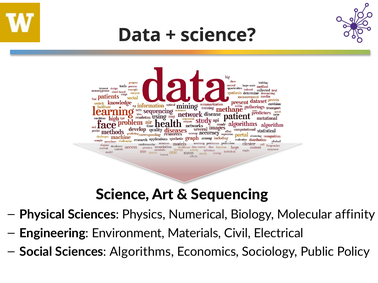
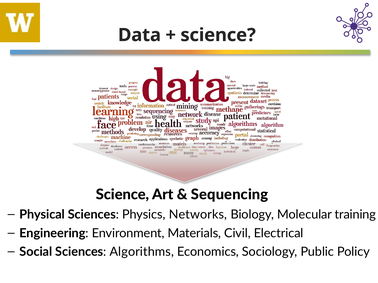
Numerical: Numerical -> Networks (198, 215)
affinity: affinity -> training (355, 215)
